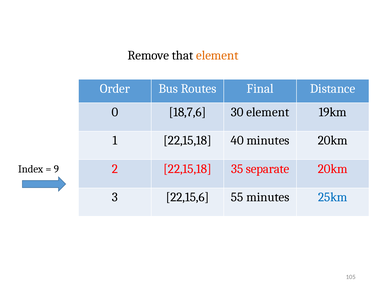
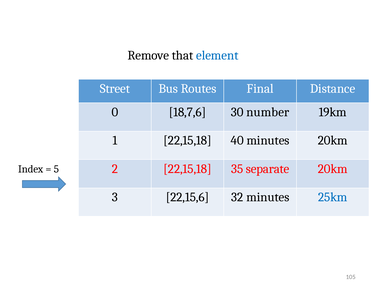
element colour: orange -> blue (217, 55)
Order: Order -> Street (115, 88)
30 element: element -> number (268, 112)
9: 9 -> 5 (56, 169)
55: 55 -> 32 (237, 197)
